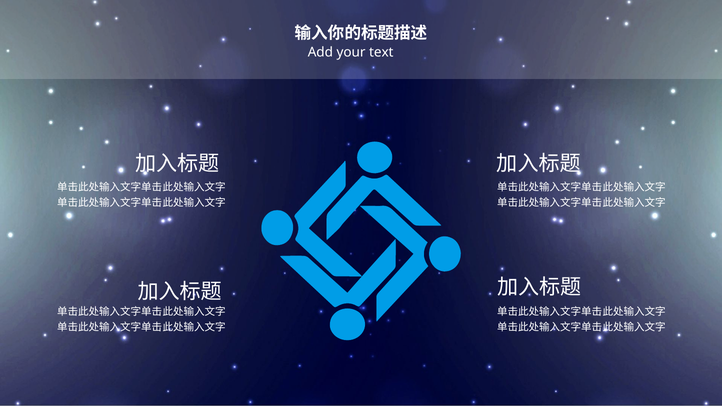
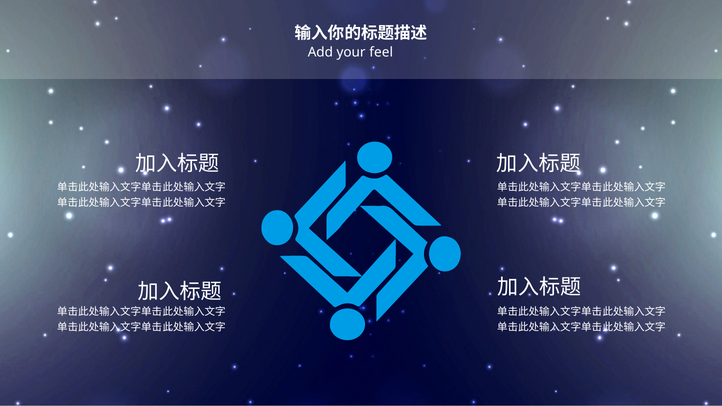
text: text -> feel (381, 52)
